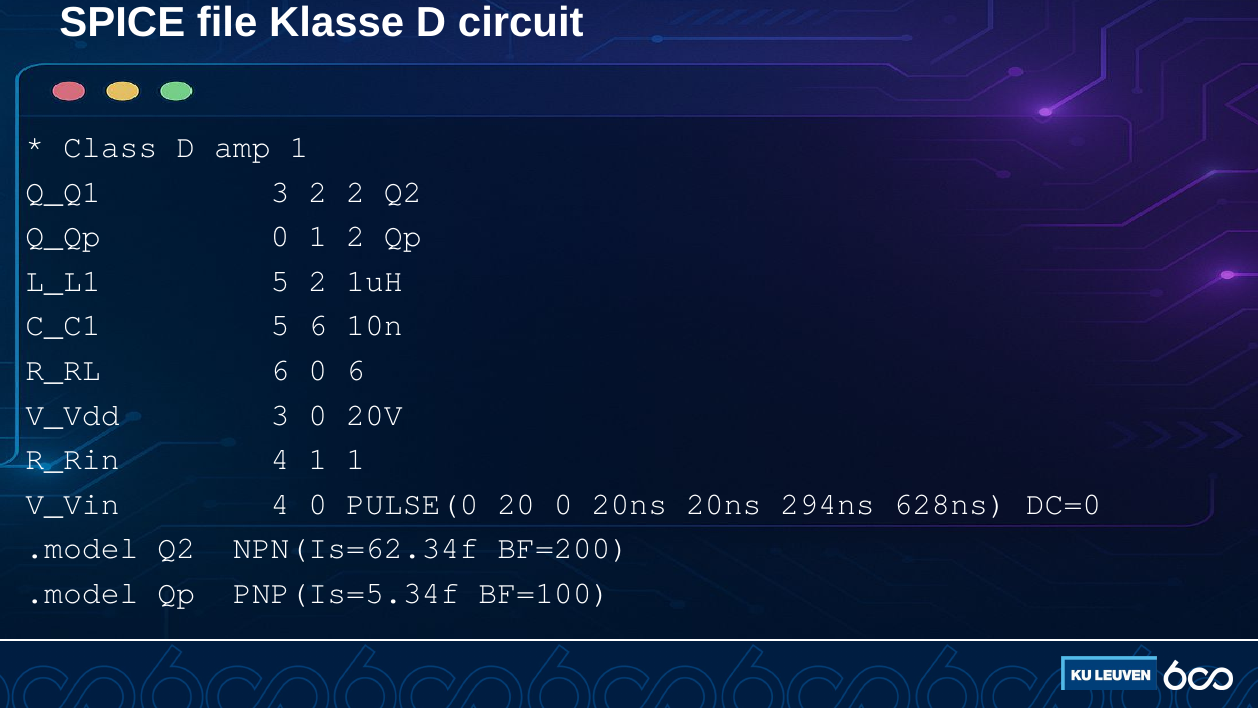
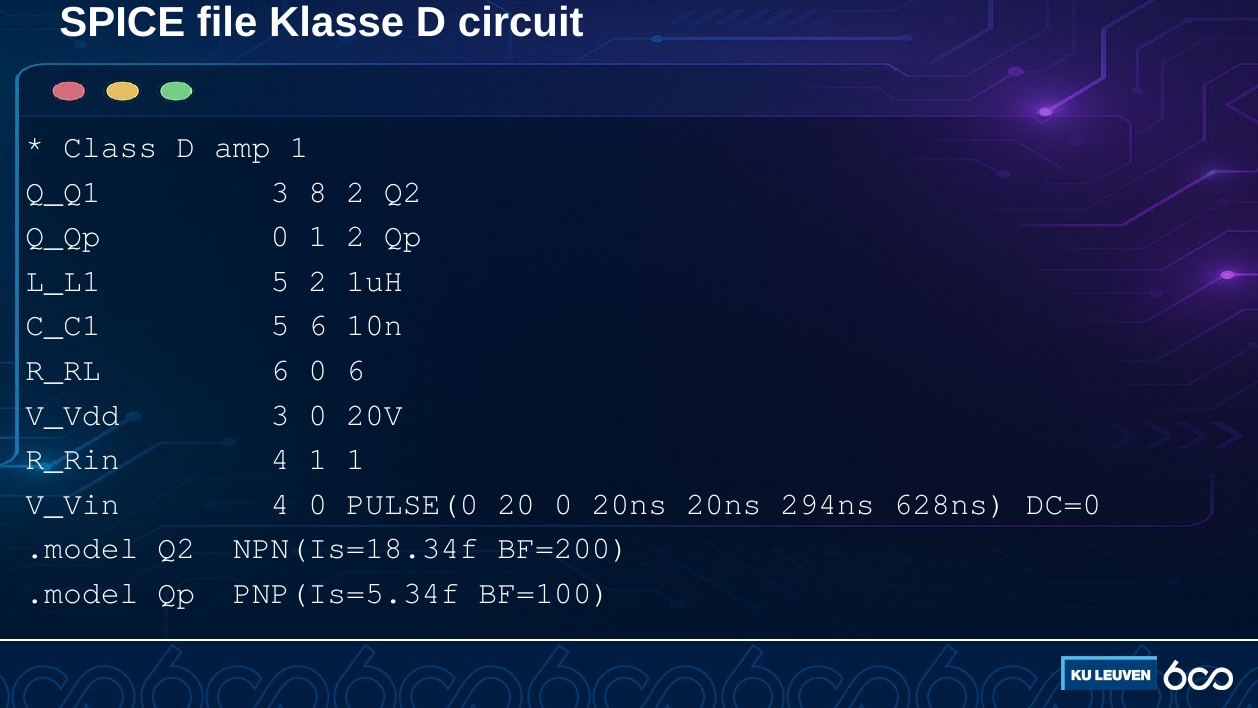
3 2: 2 -> 8 (318, 192)
NPN(Is=62.34f: NPN(Is=62.34f -> NPN(Is=18.34f (356, 548)
